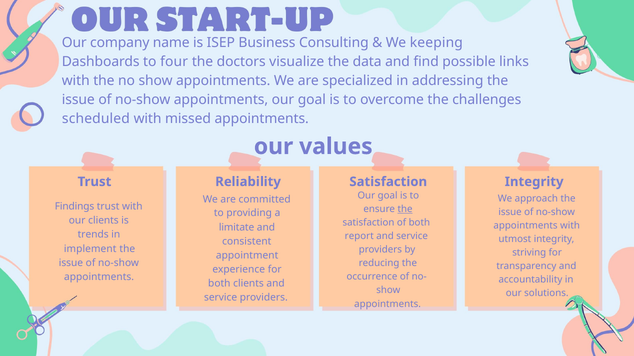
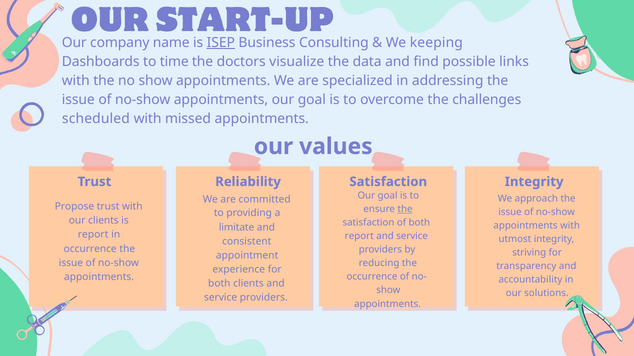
ISEP underline: none -> present (221, 43)
four: four -> time (174, 62)
Findings: Findings -> Propose (74, 206)
trends: trends -> report (93, 235)
implement: implement -> occurrence (90, 249)
